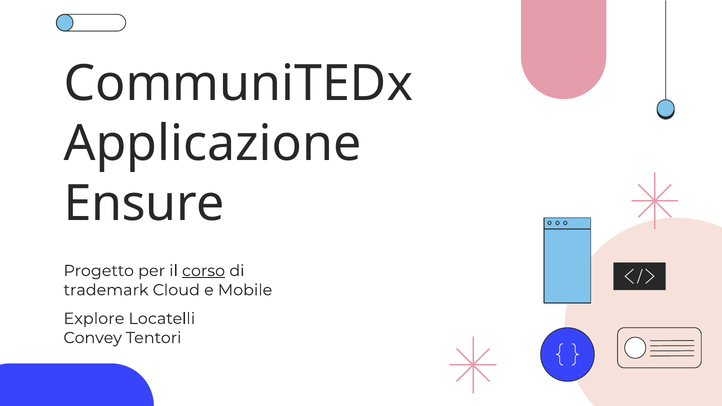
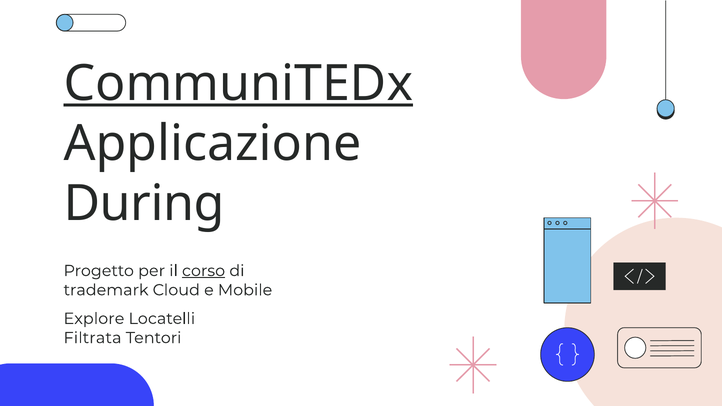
CommuniTEDx underline: none -> present (238, 84)
Ensure: Ensure -> During (144, 204)
Convey: Convey -> Filtrata (93, 338)
